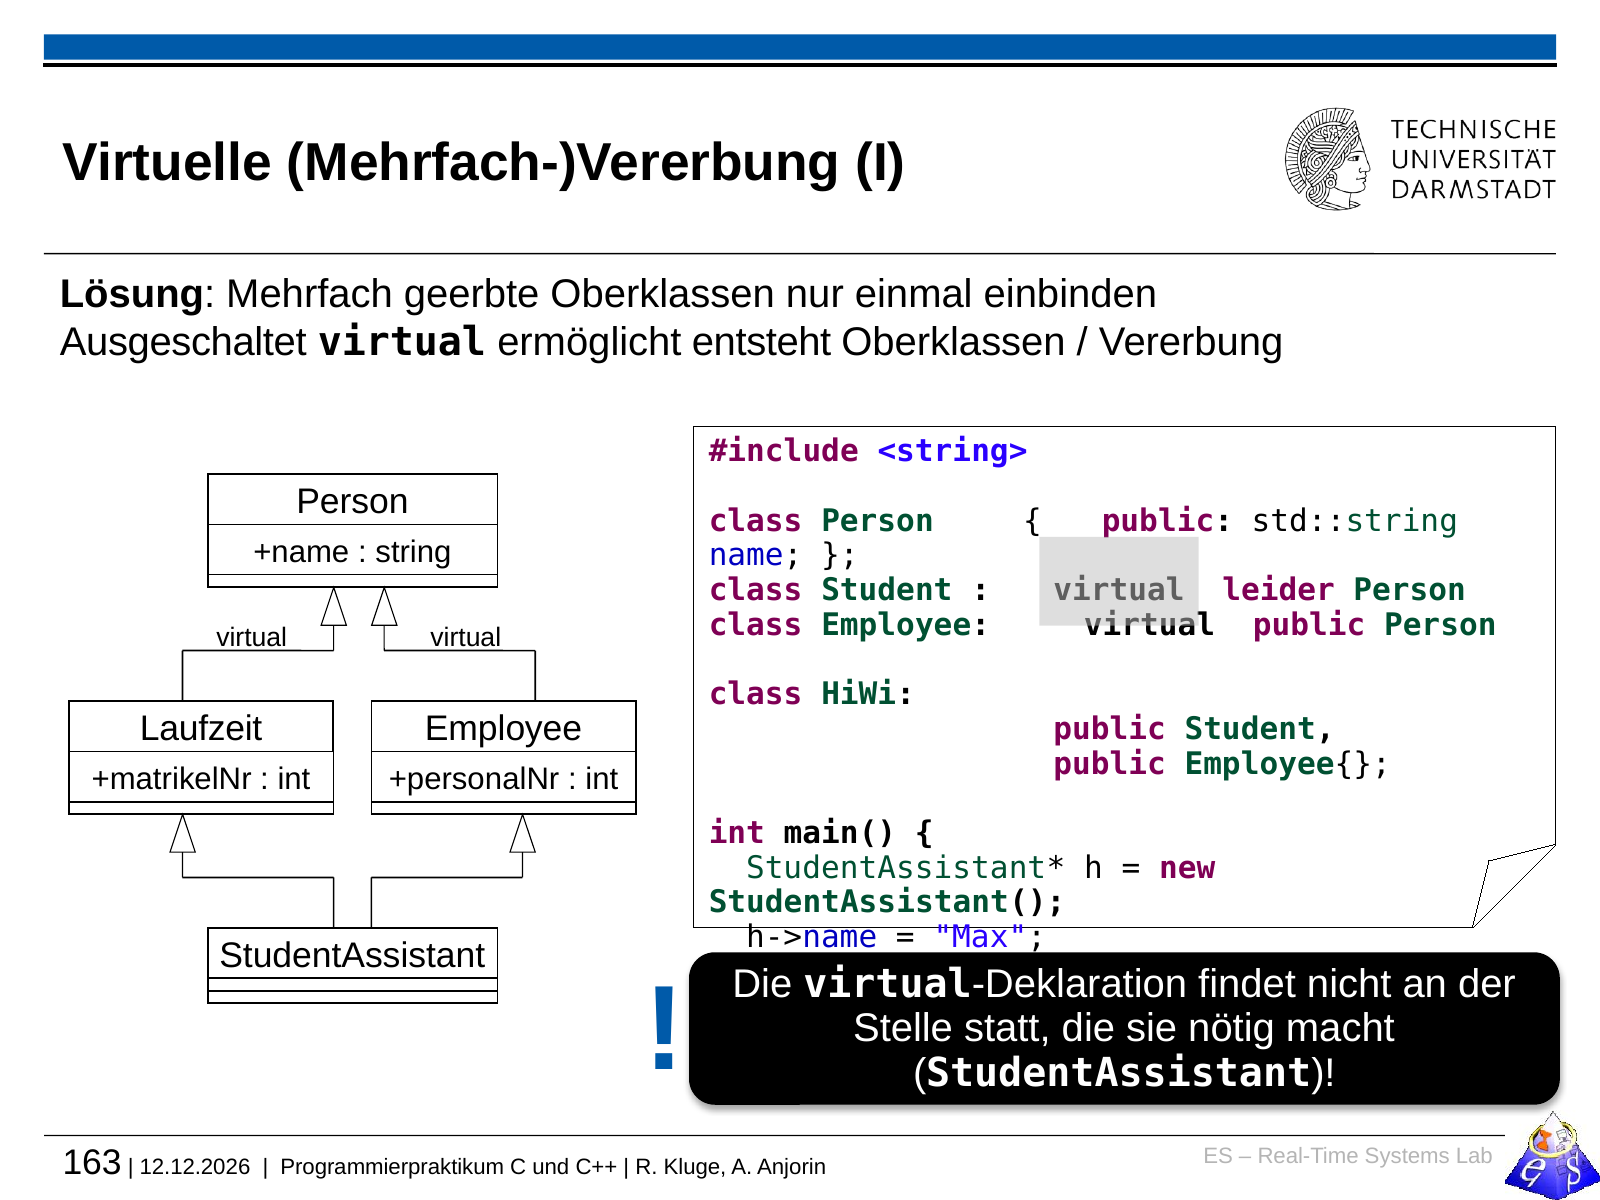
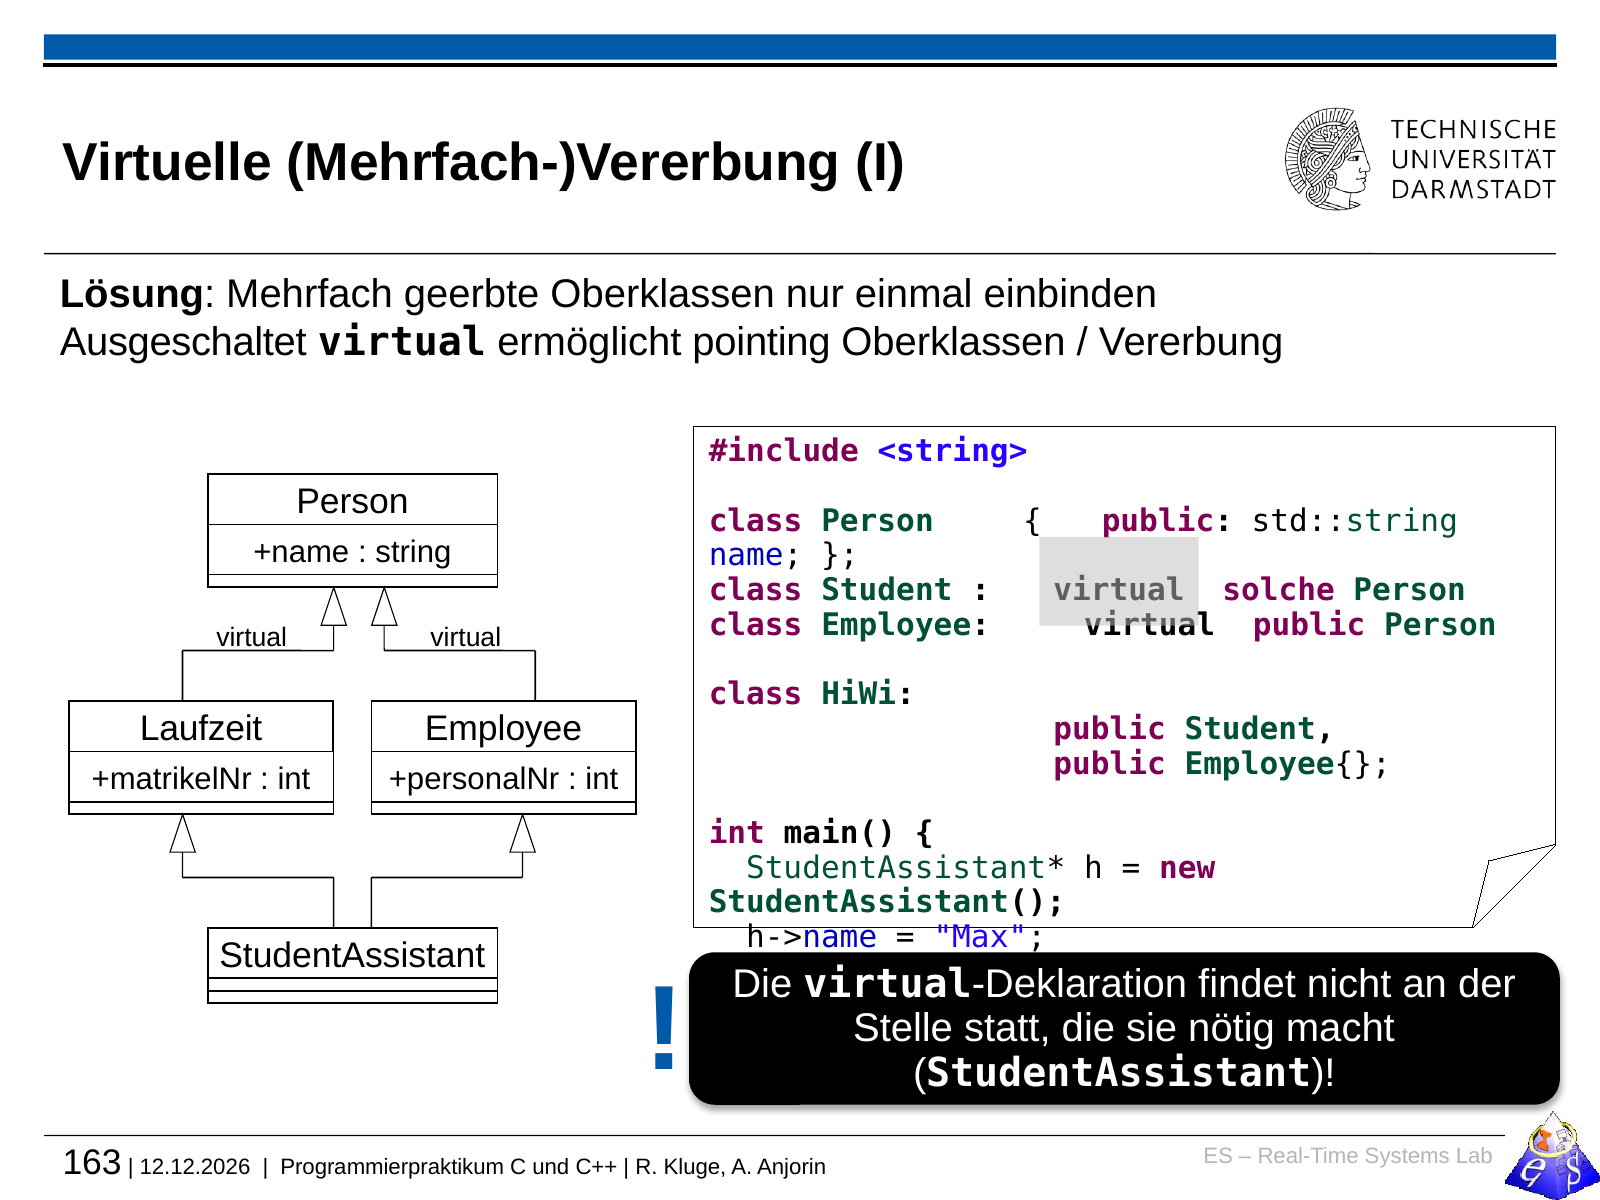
entsteht: entsteht -> pointing (762, 343)
leider: leider -> solche (1279, 590)
